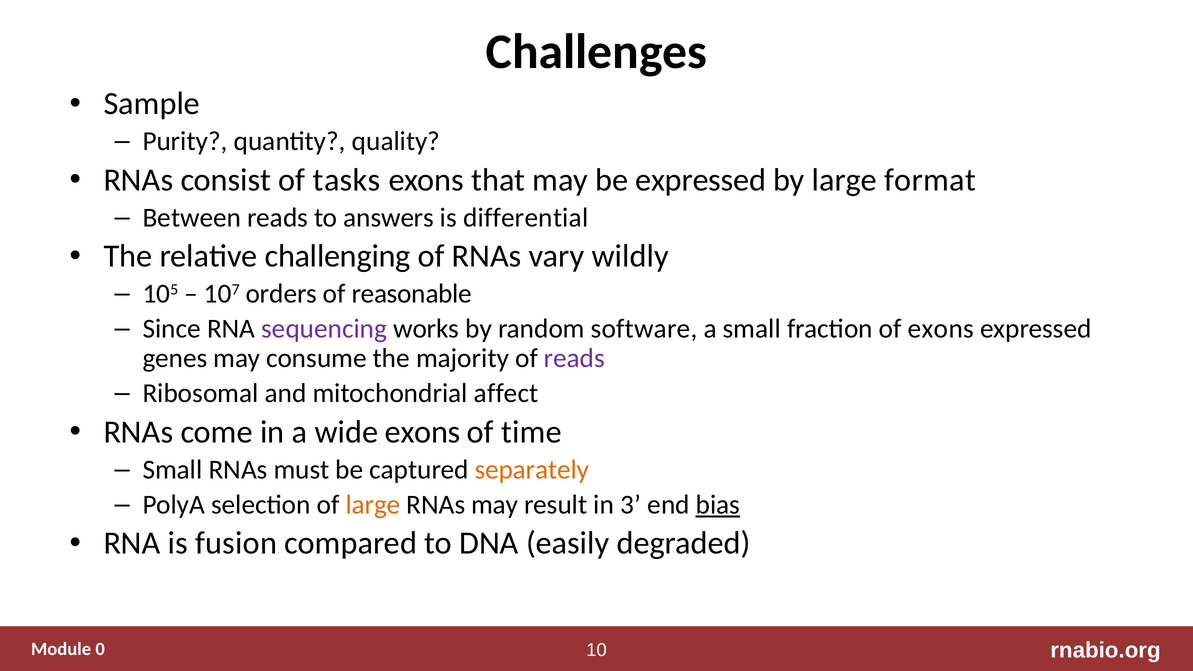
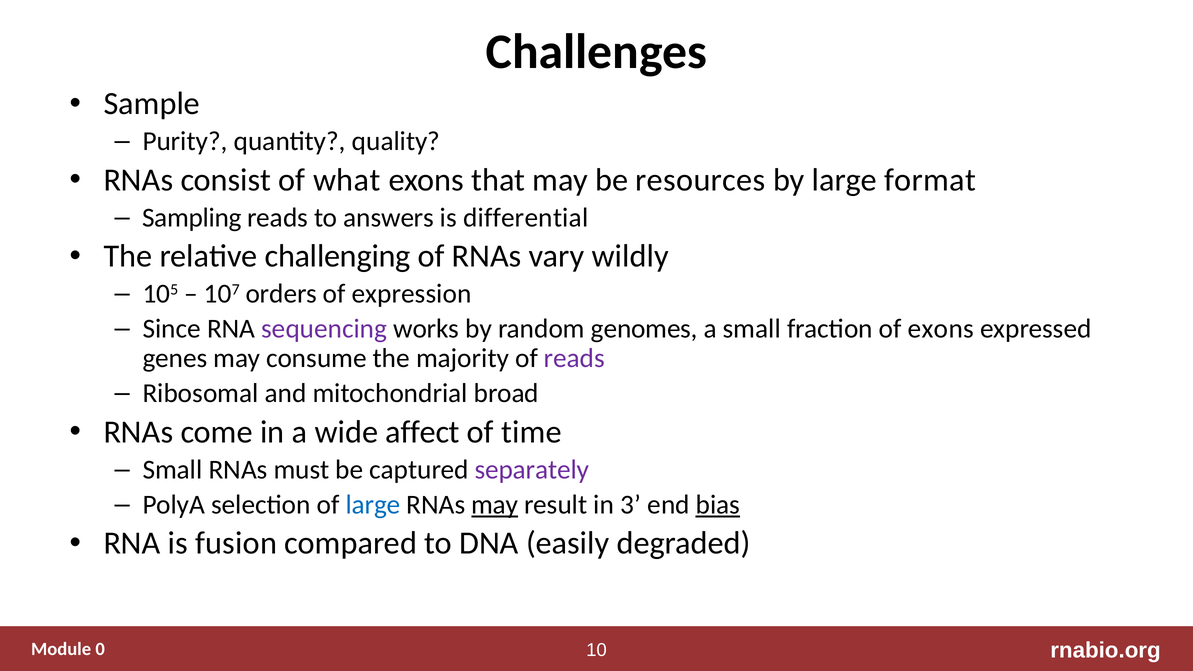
tasks: tasks -> what (347, 180)
be expressed: expressed -> resources (700, 180)
Between: Between -> Sampling (192, 218)
reasonable: reasonable -> expression (412, 294)
software: software -> genomes (644, 329)
affect: affect -> broad (506, 393)
wide exons: exons -> affect (423, 432)
separately colour: orange -> purple (532, 470)
large colour: orange -> blue (373, 505)
may underline: none -> present (495, 505)
